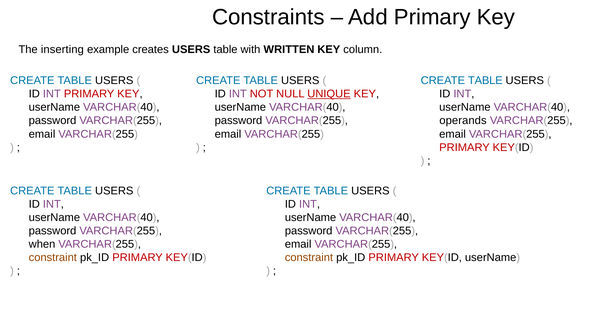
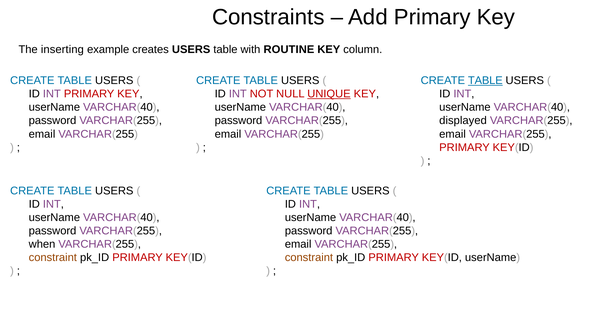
WRITTEN: WRITTEN -> ROUTINE (289, 49)
TABLE underline: none -> present (485, 81)
operands: operands -> displayed (463, 121)
